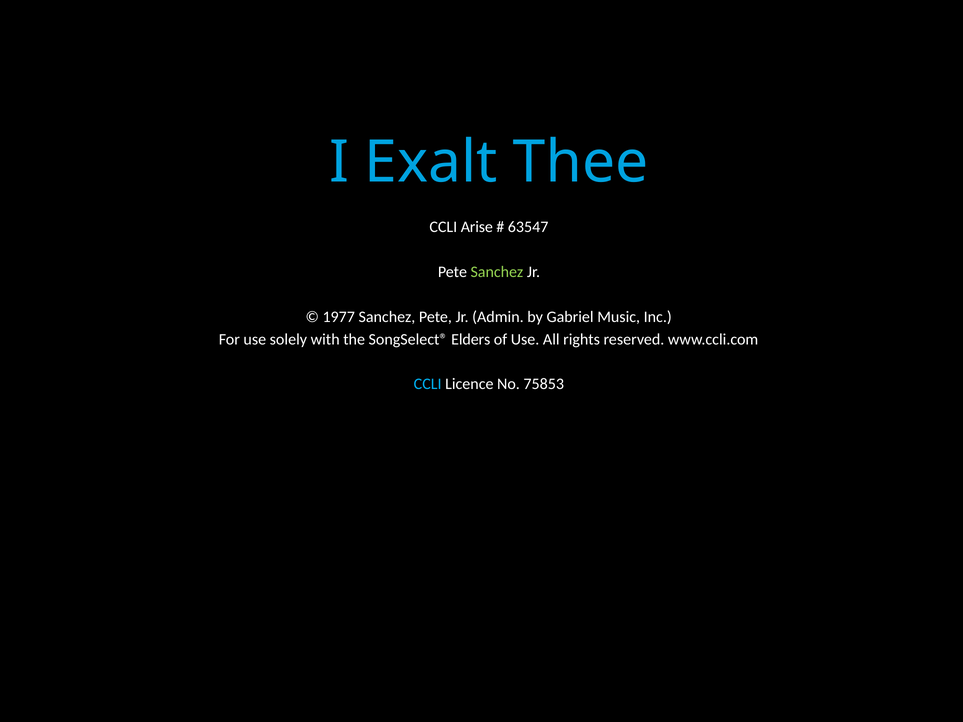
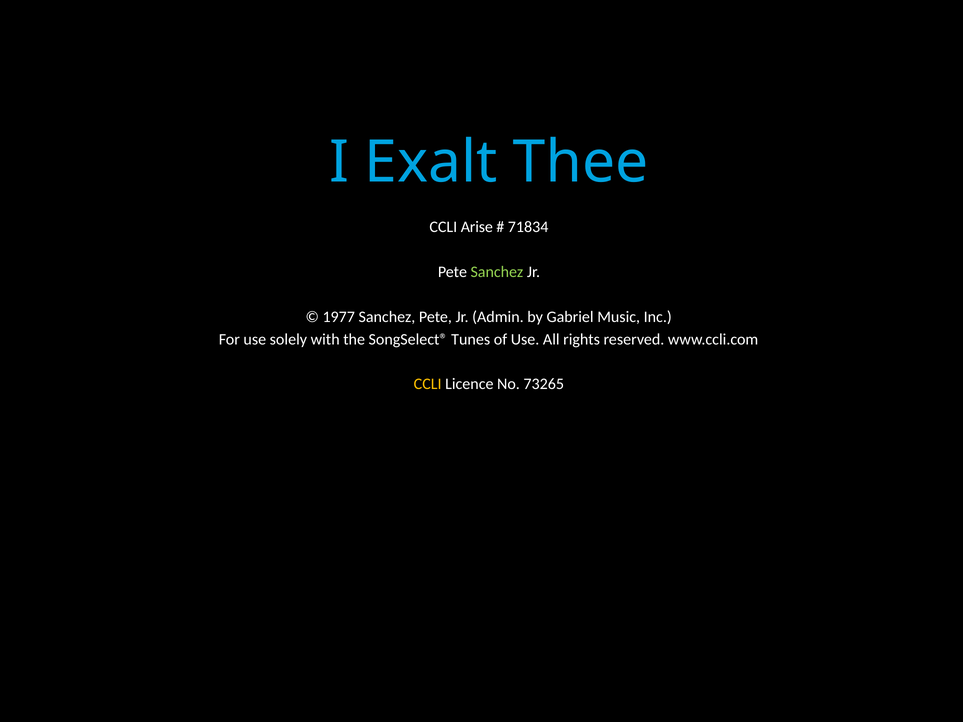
63547: 63547 -> 71834 (528, 227)
Elders: Elders -> Tunes (471, 339)
CCLI colour: light blue -> yellow (428, 384)
75853: 75853 -> 73265 (544, 384)
